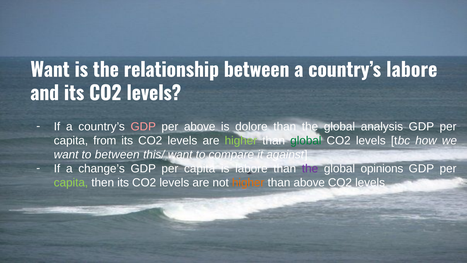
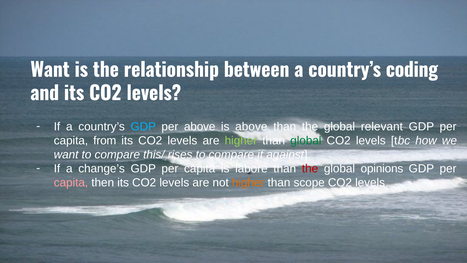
country’s labore: labore -> coding (412, 70)
GDP colour: pink -> light blue (143, 127)
is dolore: dolore -> above (251, 127)
analysis: analysis -> relevant (382, 127)
want to between: between -> compare (117, 155)
this/ want: want -> rises (180, 155)
the colour: purple -> red (310, 169)
capita colour: light green -> pink (71, 183)
than above: above -> scope (309, 183)
